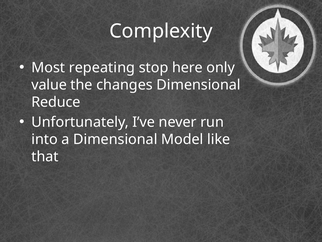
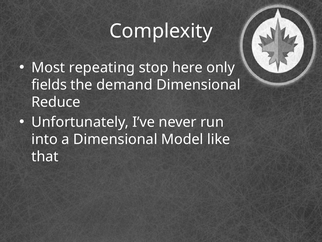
value: value -> fields (49, 85)
changes: changes -> demand (124, 85)
